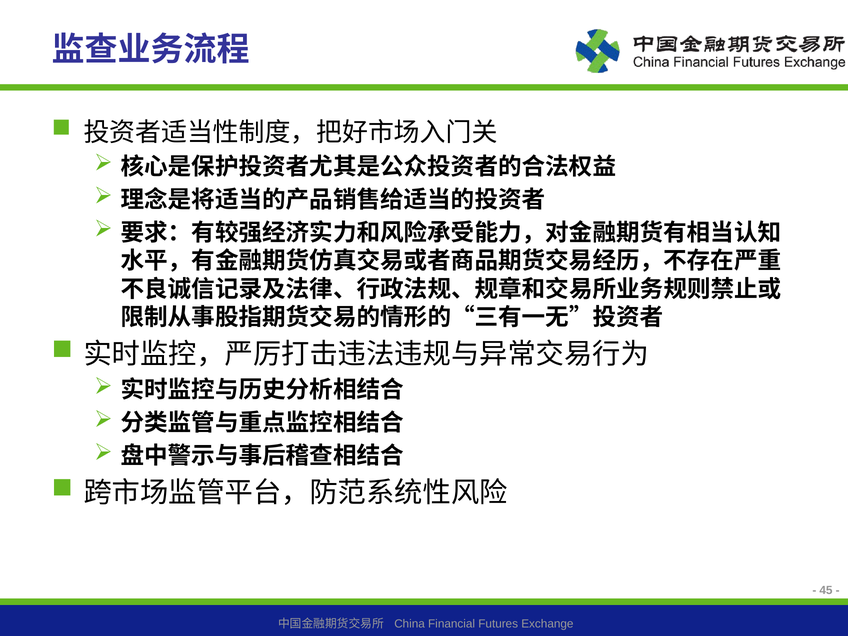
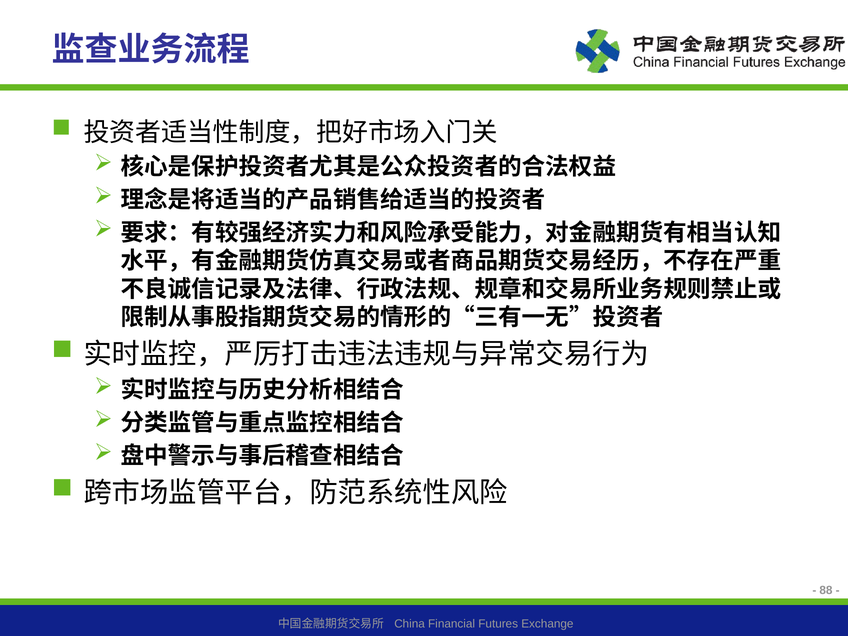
45: 45 -> 88 (826, 591)
